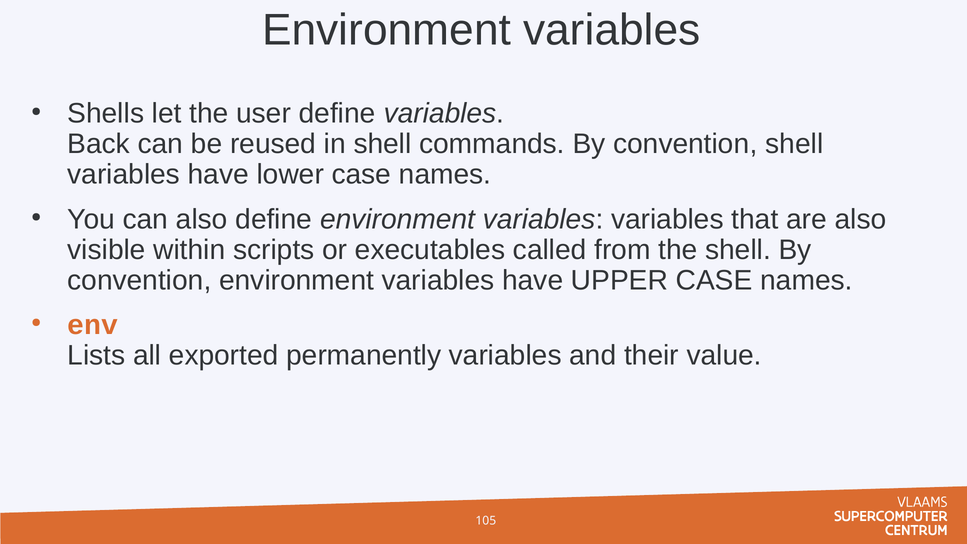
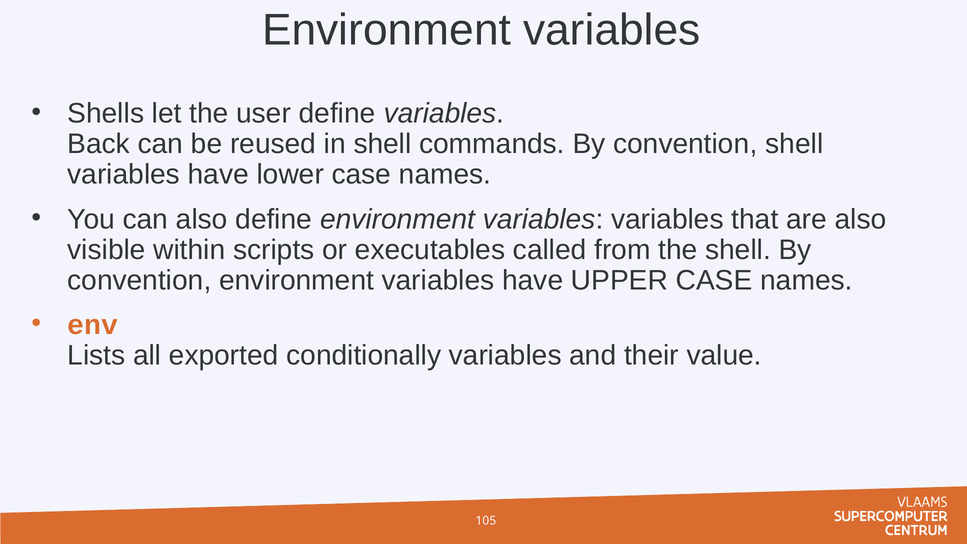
permanently: permanently -> conditionally (364, 355)
